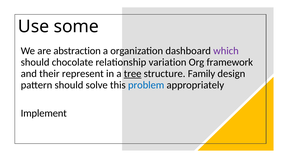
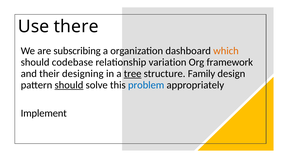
some: some -> there (76, 27)
abstraction: abstraction -> subscribing (77, 51)
which colour: purple -> orange (226, 51)
chocolate: chocolate -> codebase (72, 62)
represent: represent -> designing (83, 74)
should underline: none -> present (69, 85)
